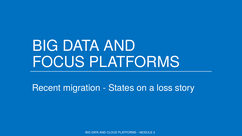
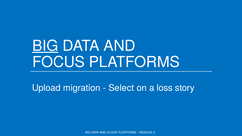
BIG underline: none -> present (45, 46)
Recent: Recent -> Upload (46, 88)
States: States -> Select (121, 88)
